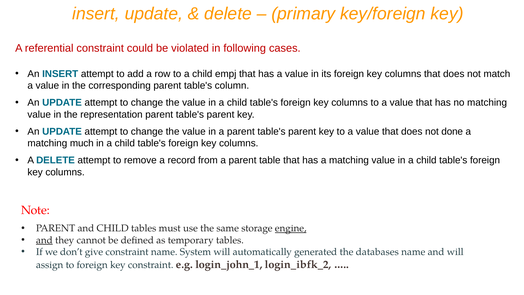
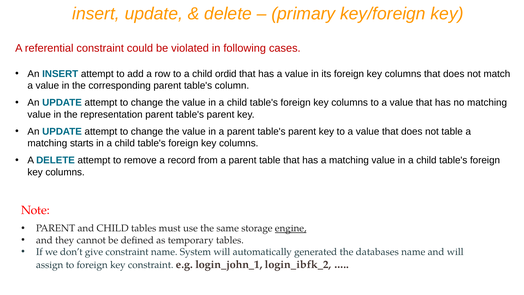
empj: empj -> ordid (226, 74)
not done: done -> table (452, 131)
much: much -> starts (82, 143)
and underline: present -> none (44, 240)
